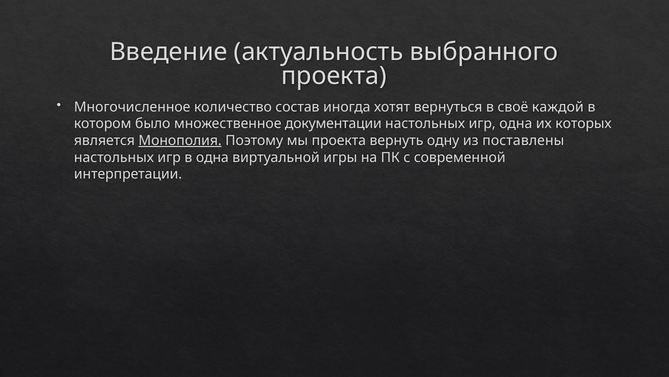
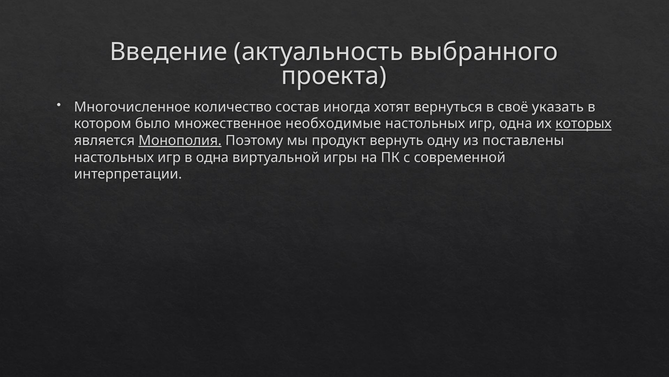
каждой: каждой -> указать (558, 107)
документации: документации -> необходимые (333, 124)
которых underline: none -> present (583, 124)
мы проекта: проекта -> продукт (339, 140)
